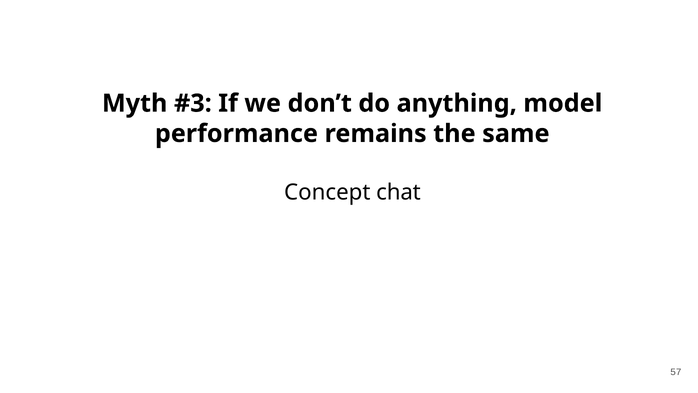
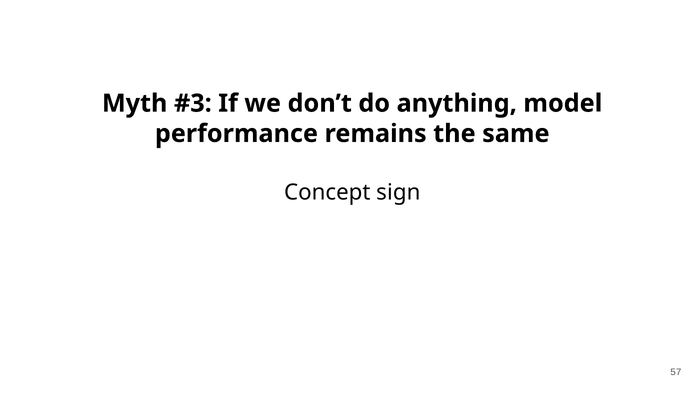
chat: chat -> sign (398, 192)
